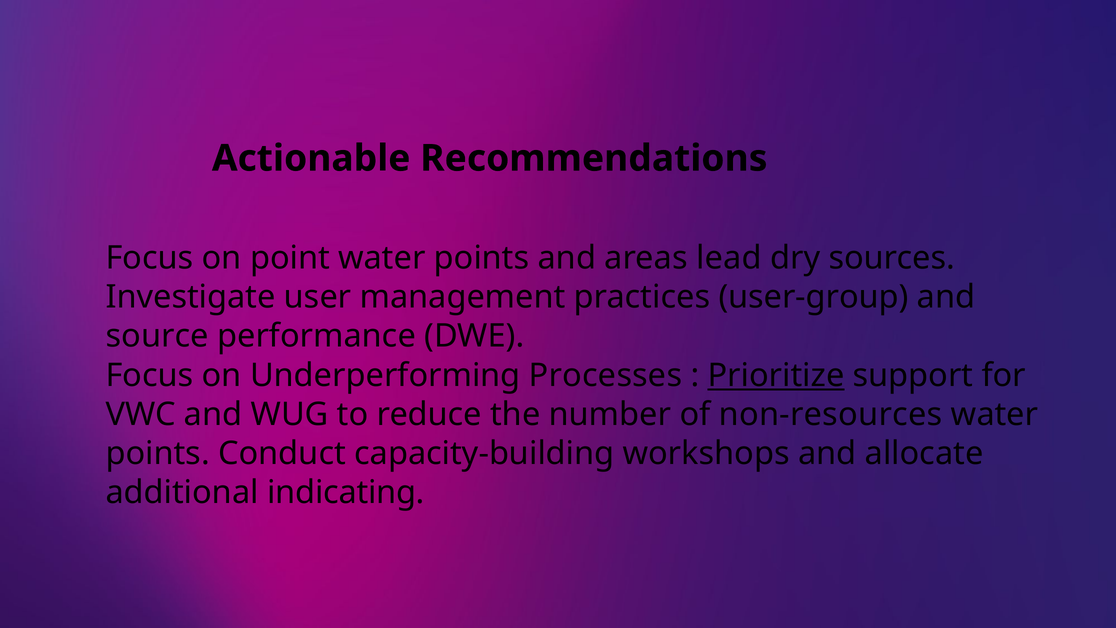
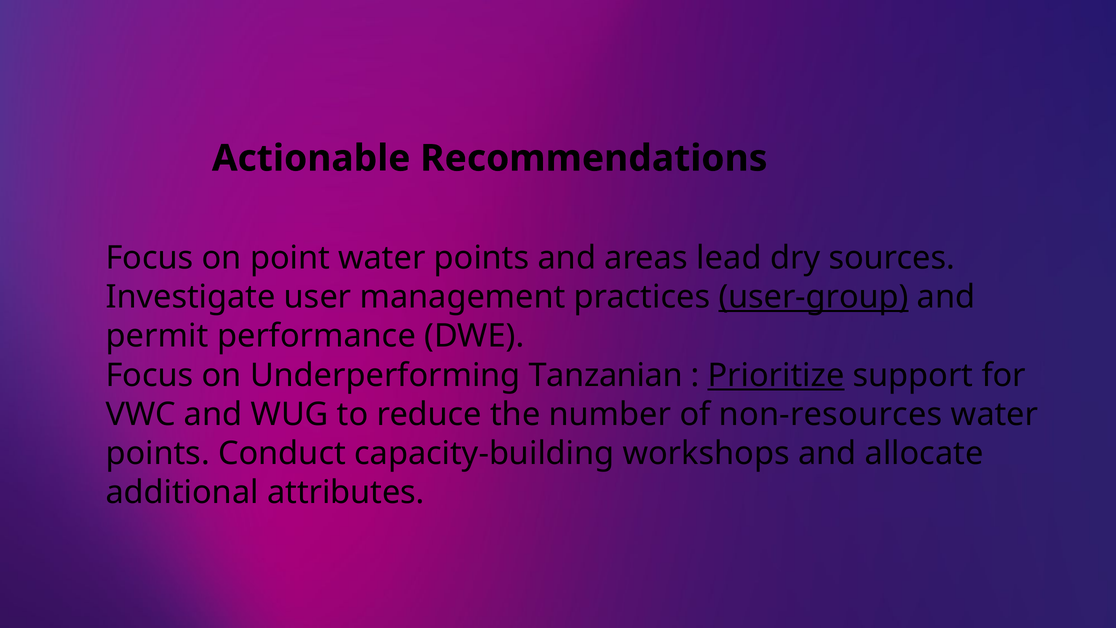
user-group underline: none -> present (814, 297)
source: source -> permit (157, 336)
Processes: Processes -> Tanzanian (606, 375)
indicating: indicating -> attributes (346, 492)
